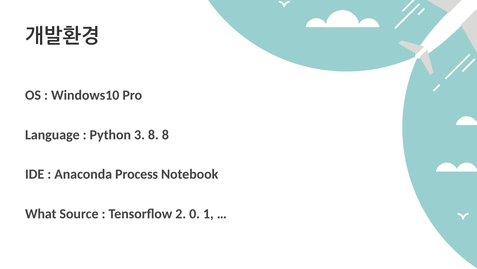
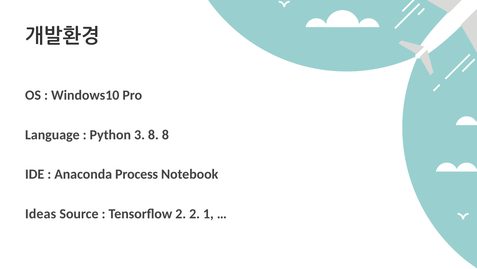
What: What -> Ideas (41, 213)
2 0: 0 -> 2 (195, 213)
